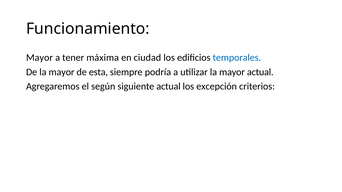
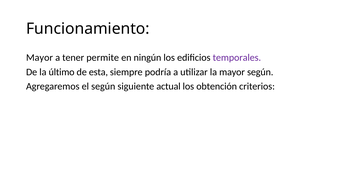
máxima: máxima -> permite (103, 58)
ciudad: ciudad -> ningún (147, 58)
temporales colour: blue -> purple (237, 58)
De la mayor: mayor -> último (62, 72)
mayor actual: actual -> según (260, 72)
excepción: excepción -> obtención (217, 87)
